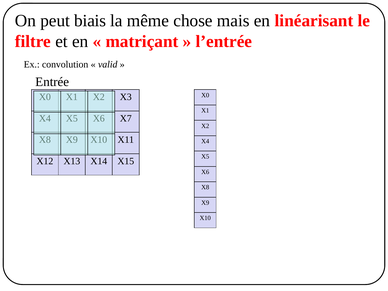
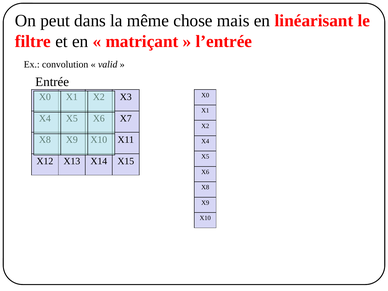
biais: biais -> dans (90, 21)
